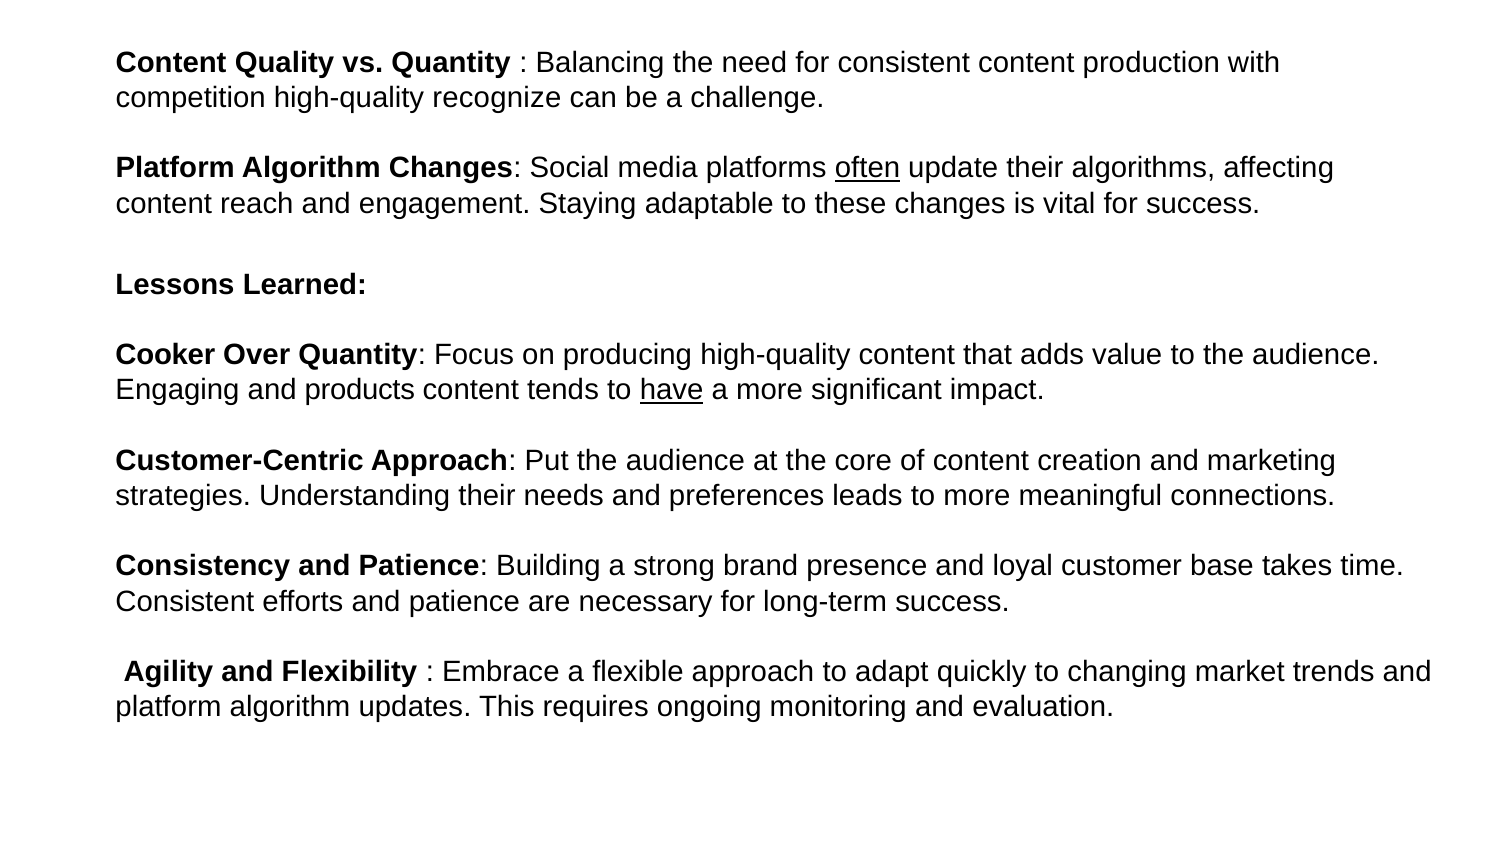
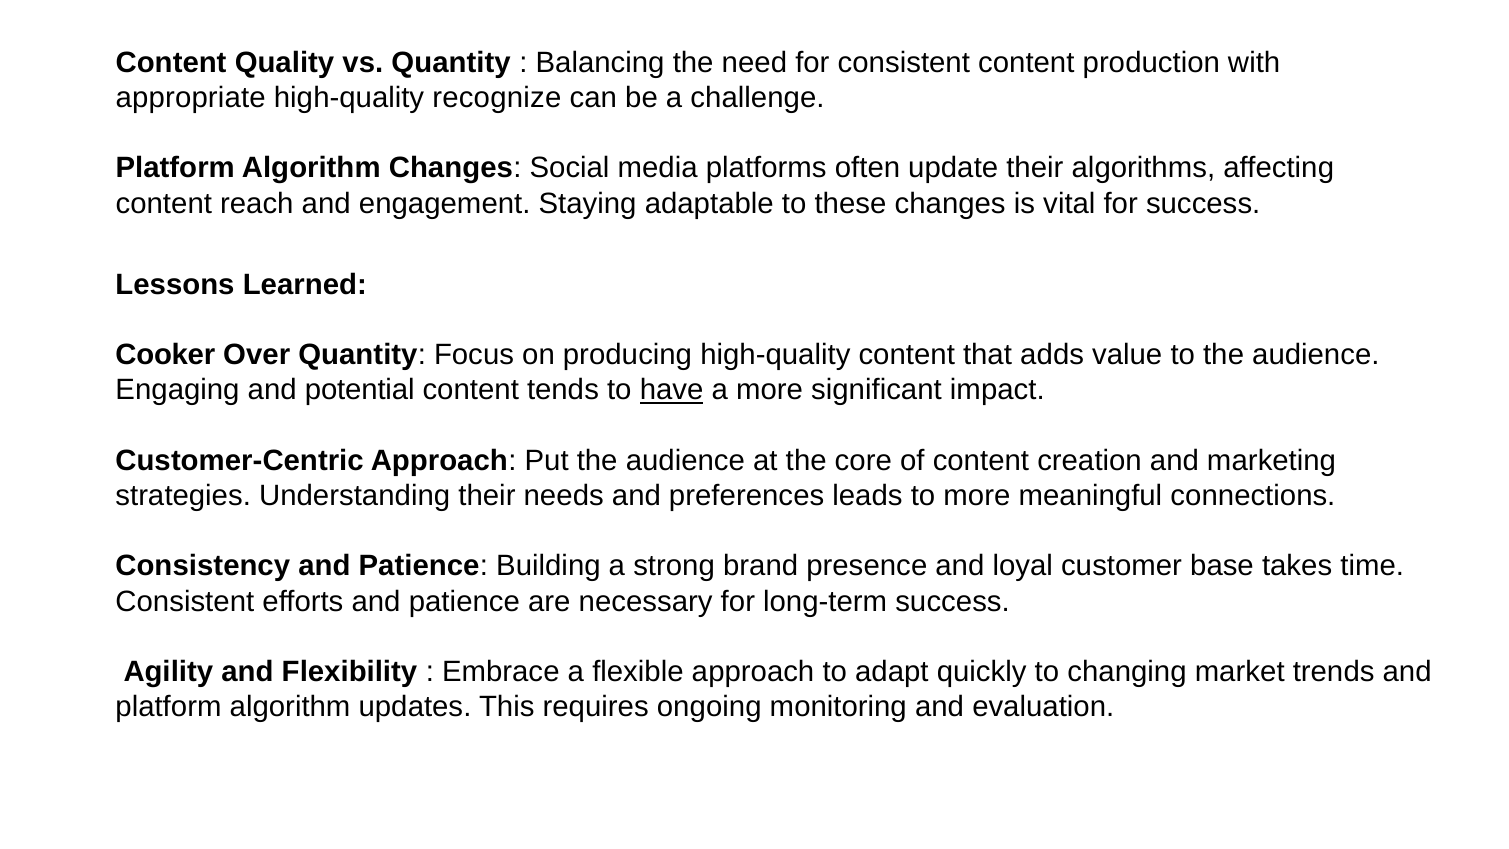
competition: competition -> appropriate (191, 98)
often underline: present -> none (868, 168)
products: products -> potential (360, 390)
